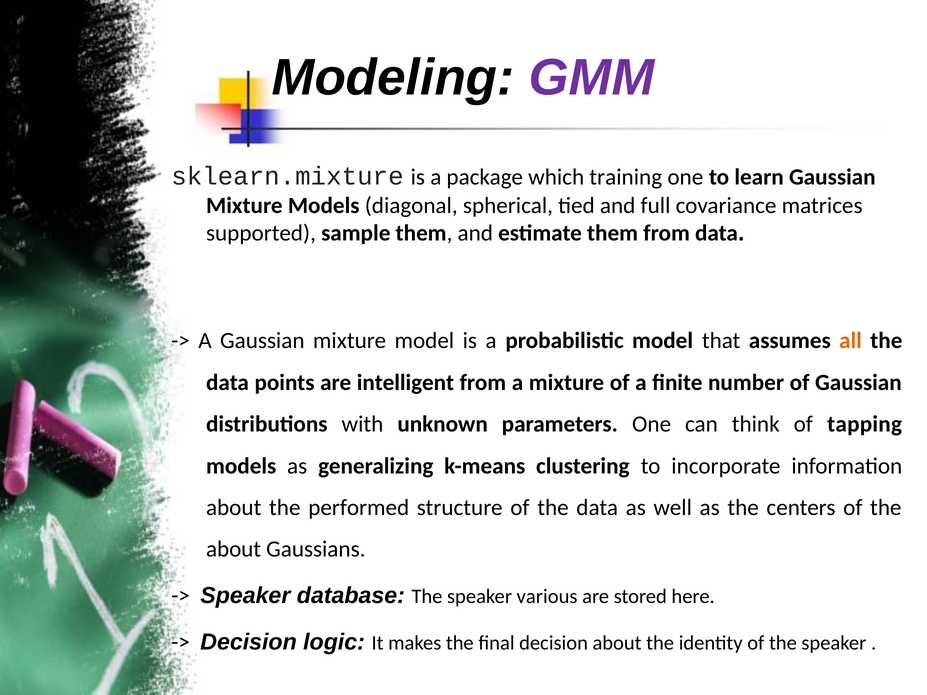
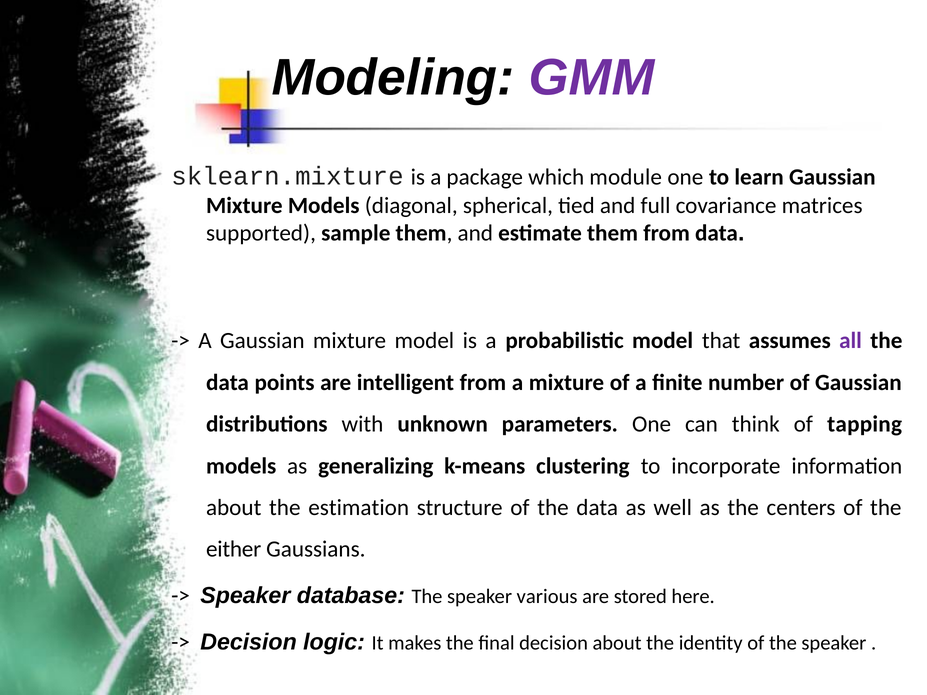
training: training -> module (626, 177)
all colour: orange -> purple (851, 341)
performed: performed -> estimation (359, 508)
about: about -> either (234, 549)
